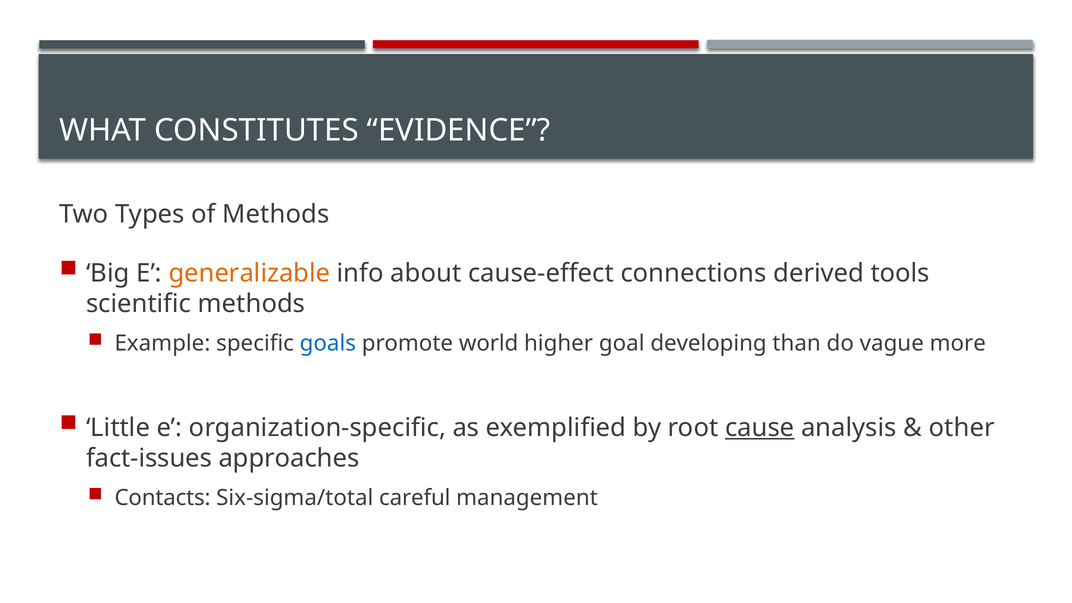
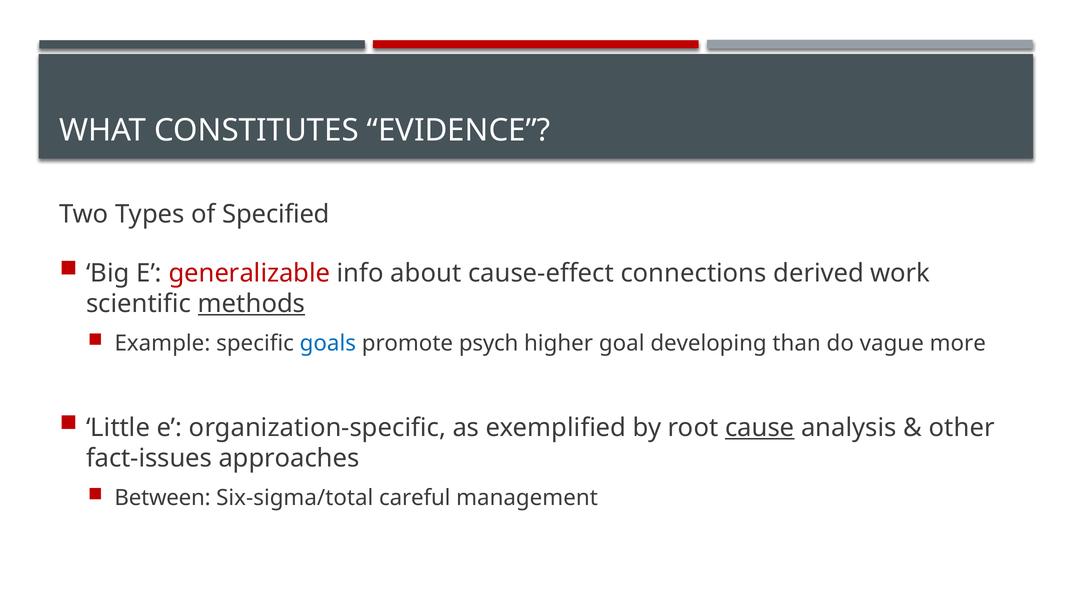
of Methods: Methods -> Specified (276, 214)
generalizable colour: orange -> red (249, 273)
tools: tools -> work (900, 273)
methods underline: none -> present (252, 304)
world: world -> psych (489, 344)
Contacts: Contacts -> Between (163, 498)
